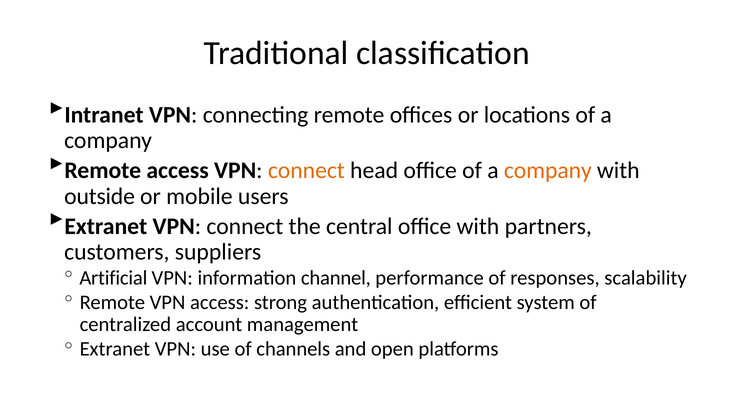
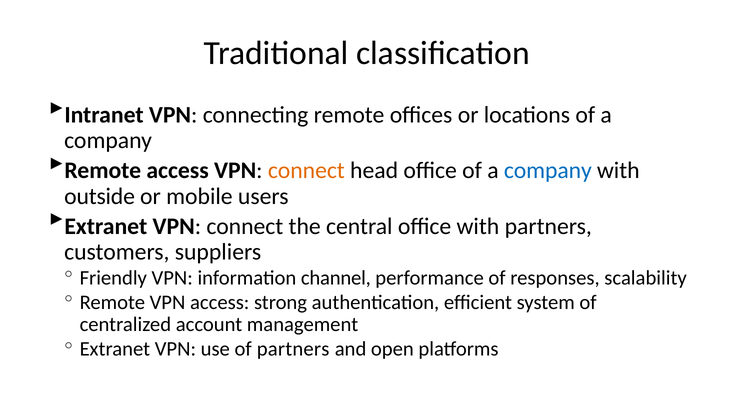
company colour: orange -> blue (548, 171)
Artificial: Artificial -> Friendly (113, 278)
of channels: channels -> partners (293, 349)
